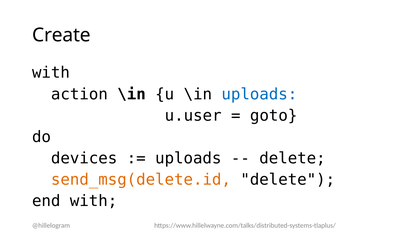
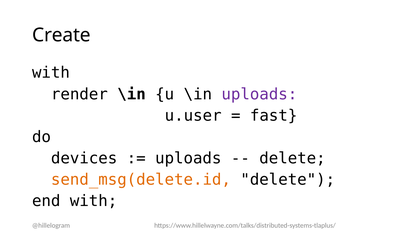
action: action -> render (79, 94)
uploads colour: blue -> purple (259, 94)
goto: goto -> fast (274, 116)
